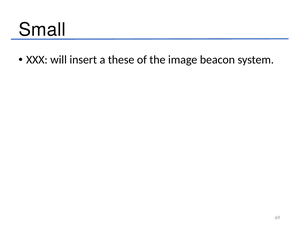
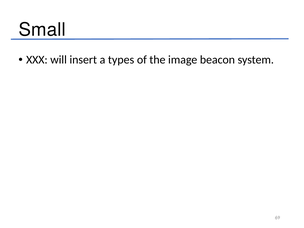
these: these -> types (121, 60)
